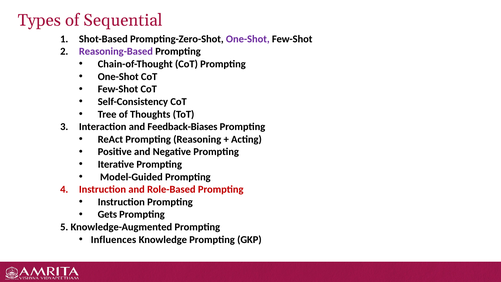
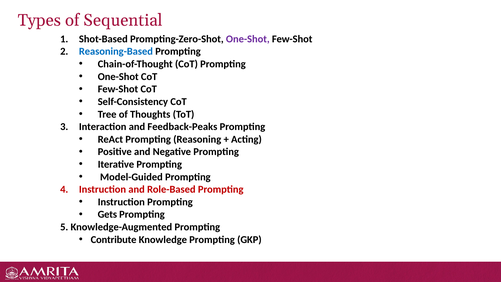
Reasoning-Based colour: purple -> blue (116, 52)
Feedback-Biases: Feedback-Biases -> Feedback-Peaks (182, 127)
Influences: Influences -> Contribute (114, 239)
